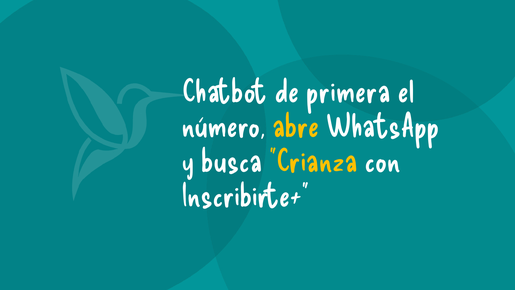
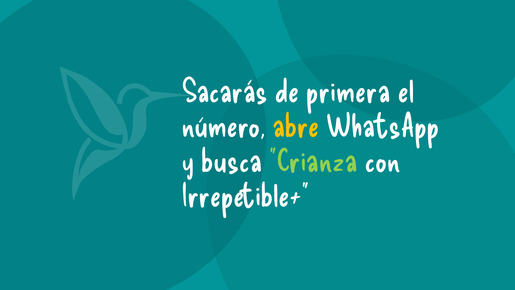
Chatbot: Chatbot -> Sacarás (225, 92)
Crianza colour: yellow -> light green (314, 161)
Inscribirte+: Inscribirte+ -> Irrepetible+ (245, 196)
